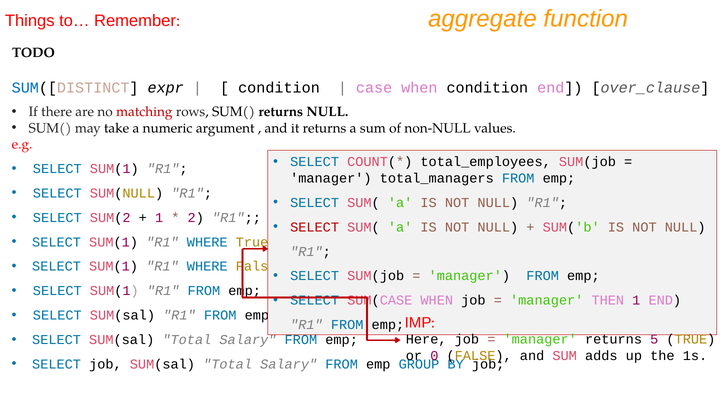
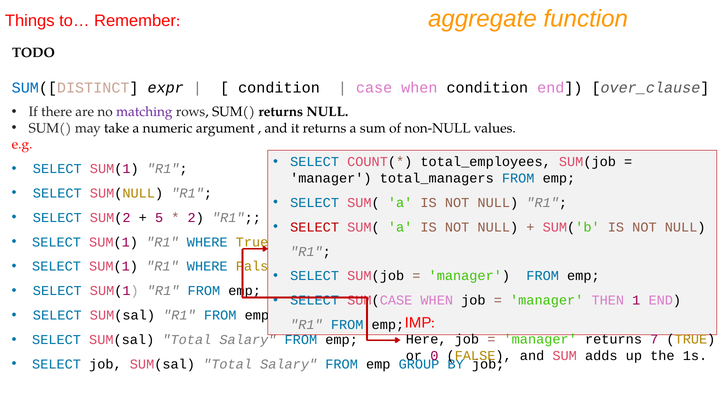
matching colour: red -> purple (144, 112)
1: 1 -> 5 (159, 218)
5: 5 -> 7 (654, 339)
